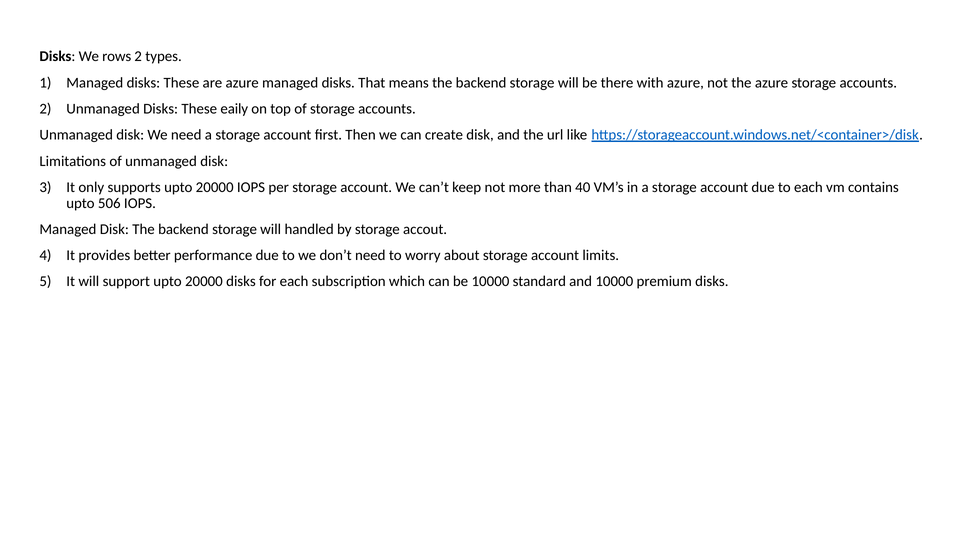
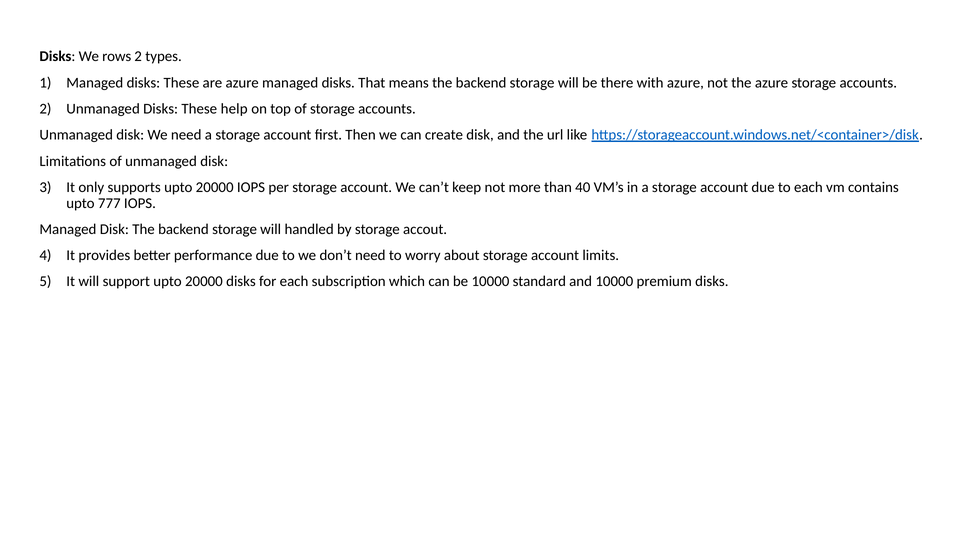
eaily: eaily -> help (234, 109)
506: 506 -> 777 (109, 203)
